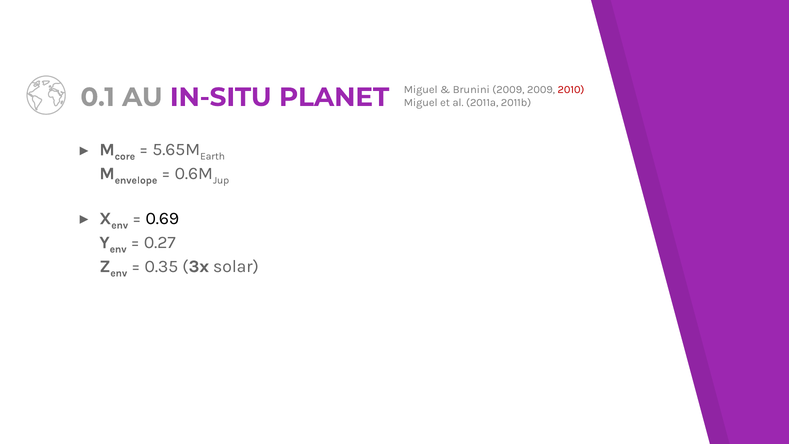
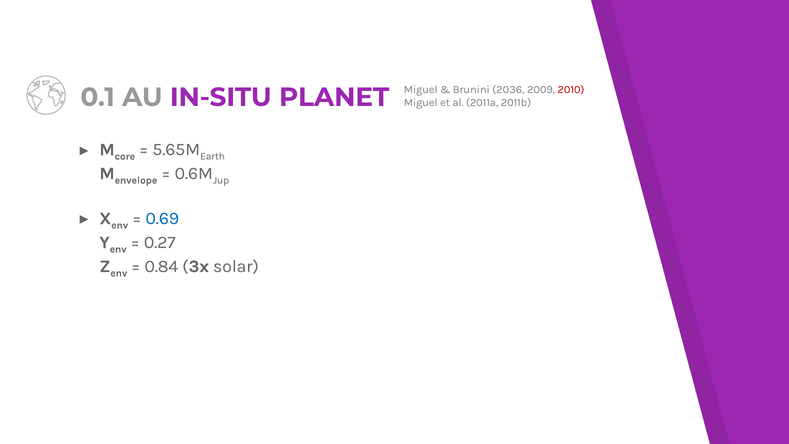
Brunini 2009: 2009 -> 2036 (508, 90)
0.69 colour: black -> blue (162, 218)
0.35: 0.35 -> 0.84 (161, 266)
